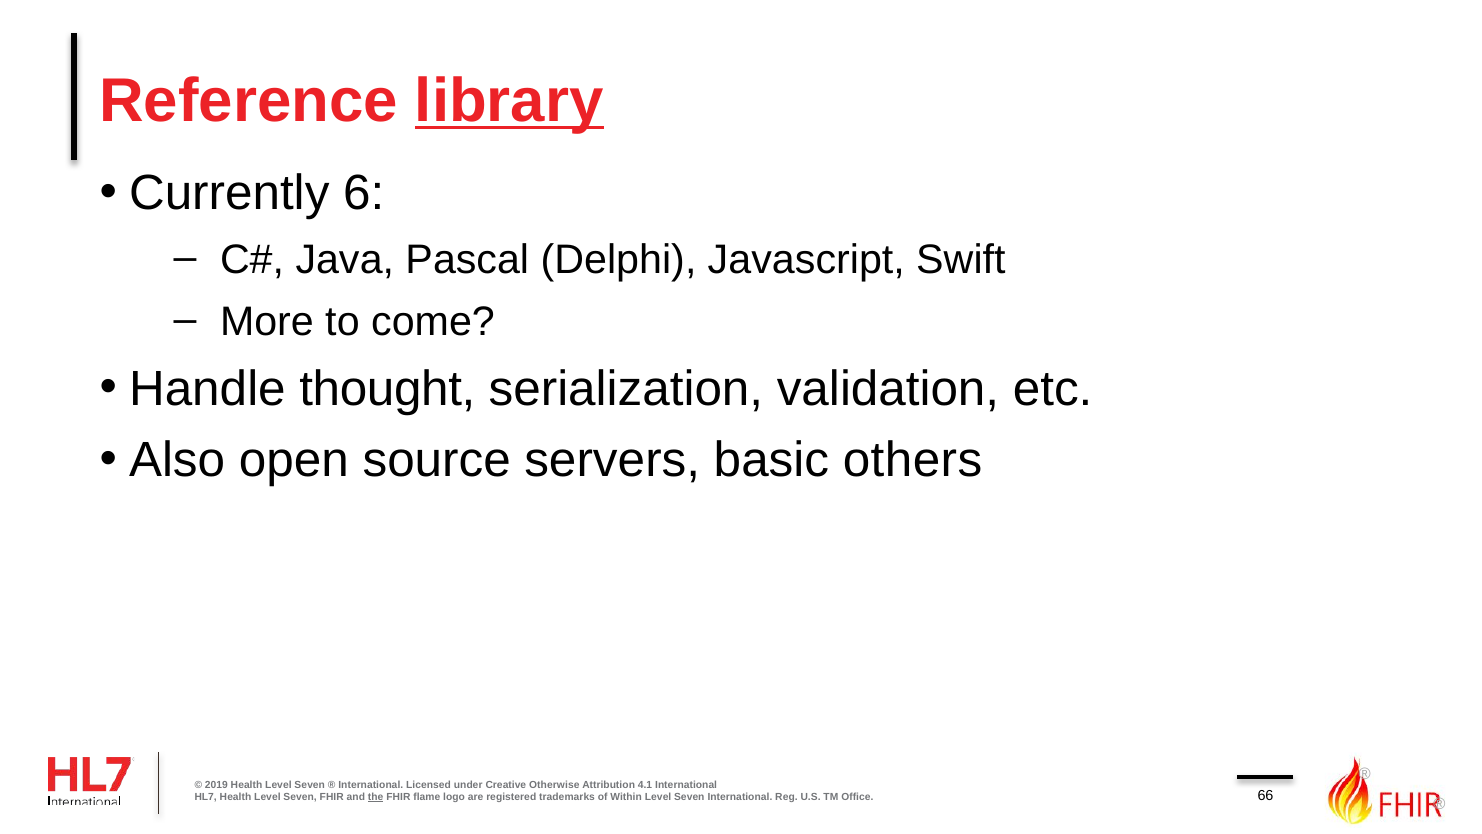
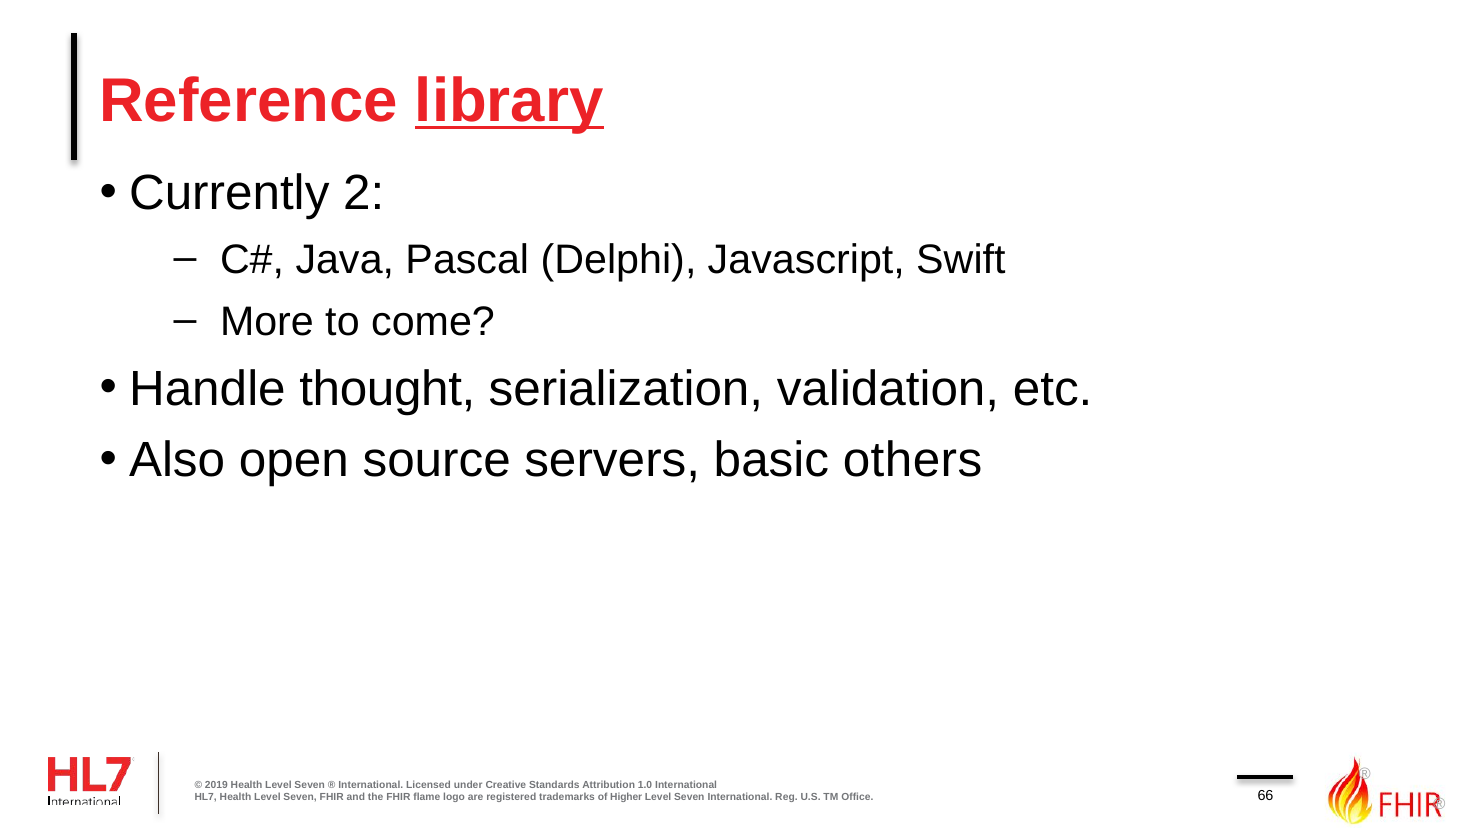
6: 6 -> 2 (364, 193)
Otherwise: Otherwise -> Standards (554, 785)
4.1: 4.1 -> 1.0 (645, 785)
the underline: present -> none (376, 797)
Within: Within -> Higher (626, 797)
